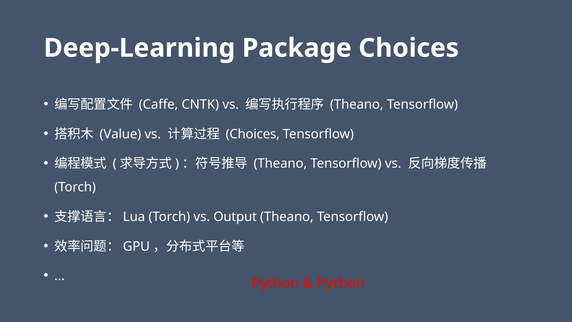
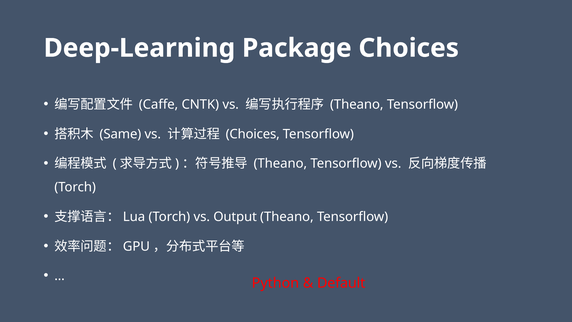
Value: Value -> Same (120, 134)
Python: Python -> Default (341, 283)
